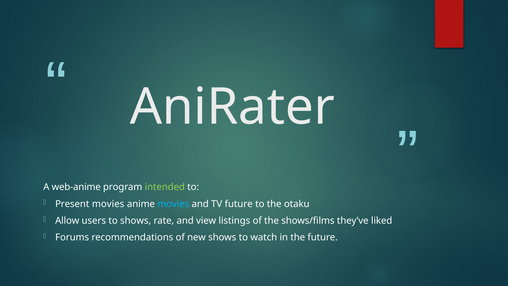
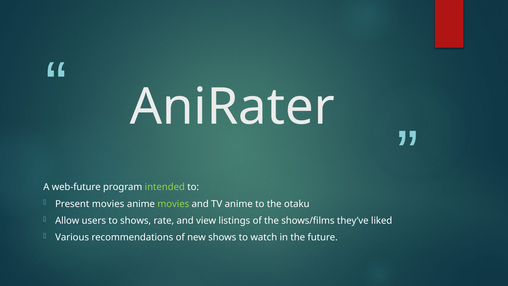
web-anime: web-anime -> web-future (76, 187)
movies colour: light blue -> light green (173, 204)
TV future: future -> anime (239, 204)
Forums: Forums -> Various (72, 237)
